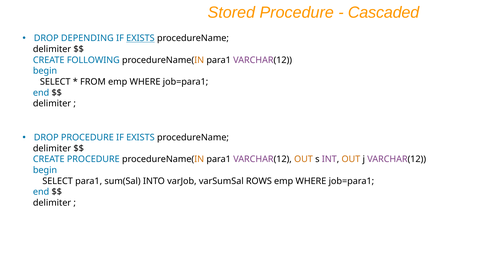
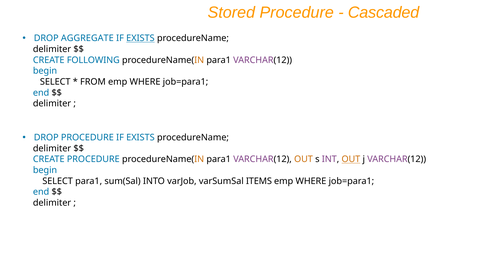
DEPENDING: DEPENDING -> AGGREGATE (87, 38)
OUT underline: none -> present (351, 159)
ROWS: ROWS -> ITEMS (259, 181)
